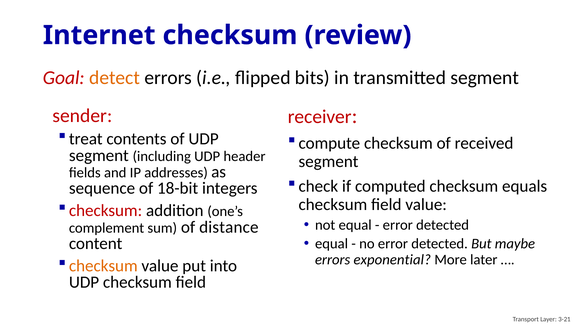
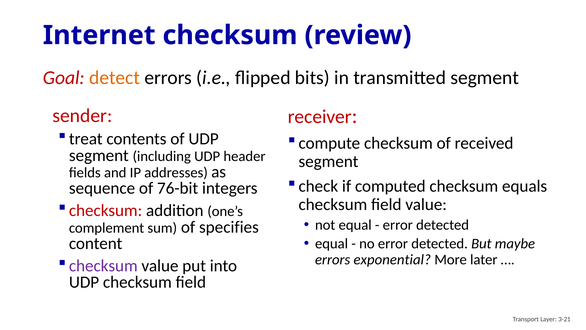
18-bit: 18-bit -> 76-bit (178, 188)
distance: distance -> specifies (229, 227)
checksum colour: orange -> purple (103, 266)
